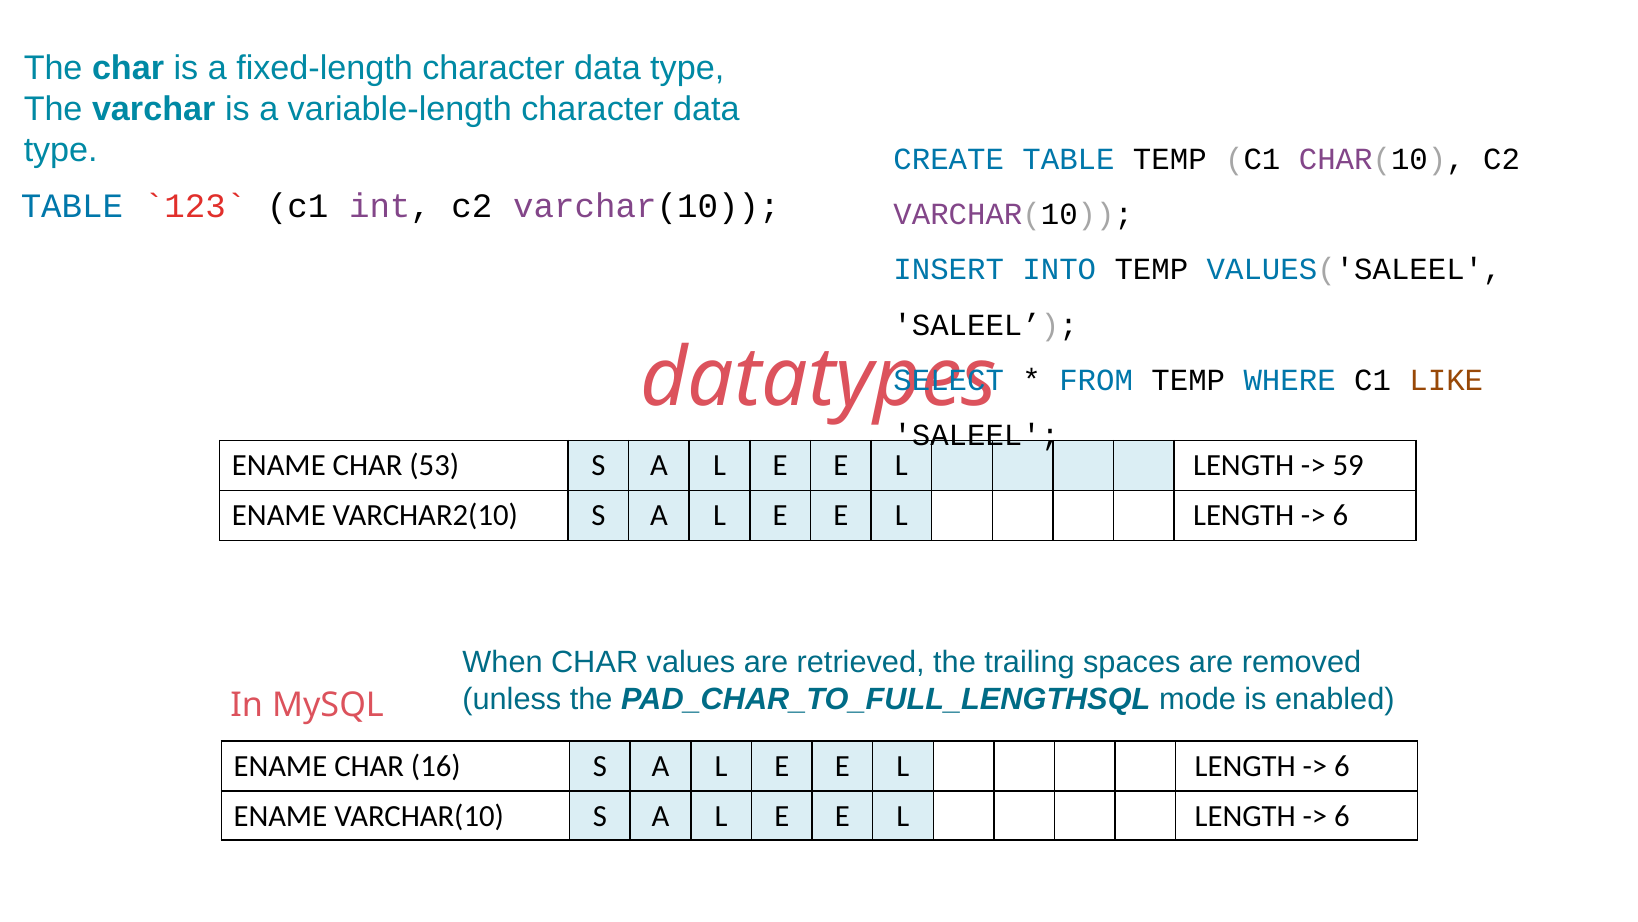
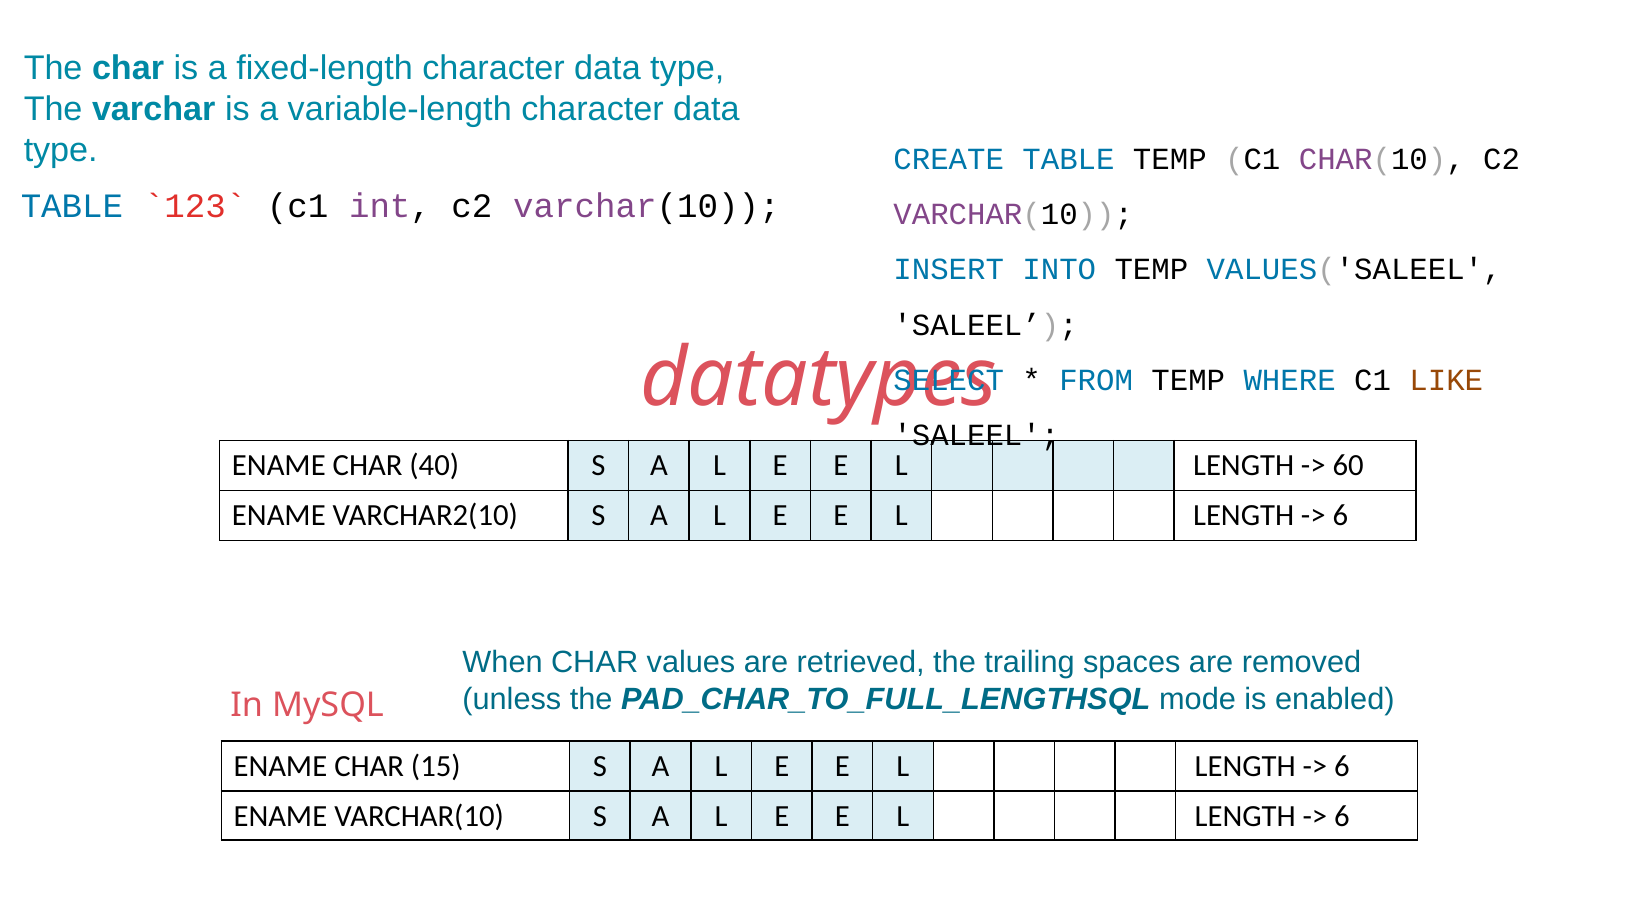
53: 53 -> 40 (434, 466)
59: 59 -> 60 (1348, 466)
16: 16 -> 15 (436, 766)
